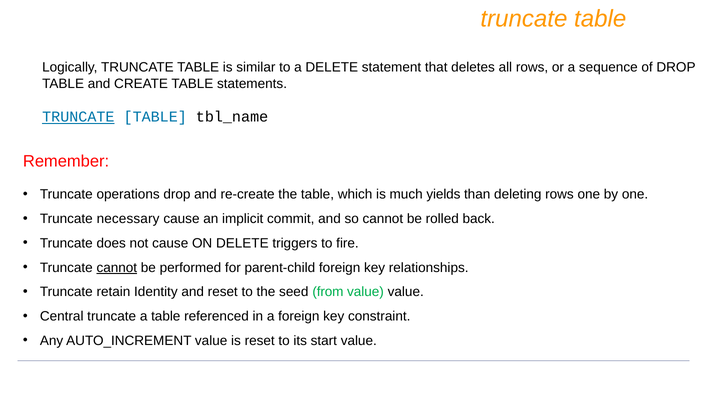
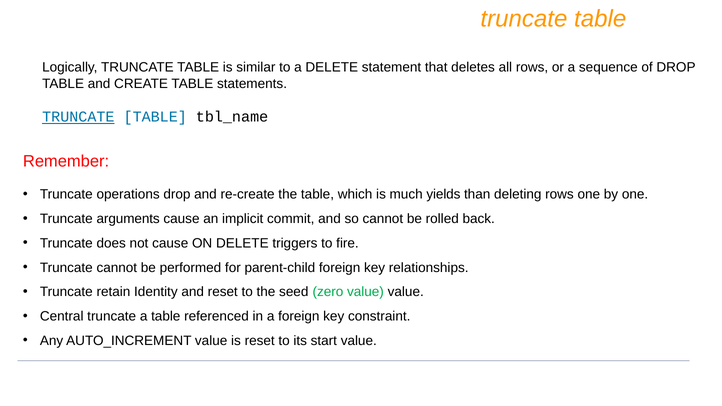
necessary: necessary -> arguments (128, 219)
cannot underline: present -> none (117, 268)
from: from -> zero (328, 292)
